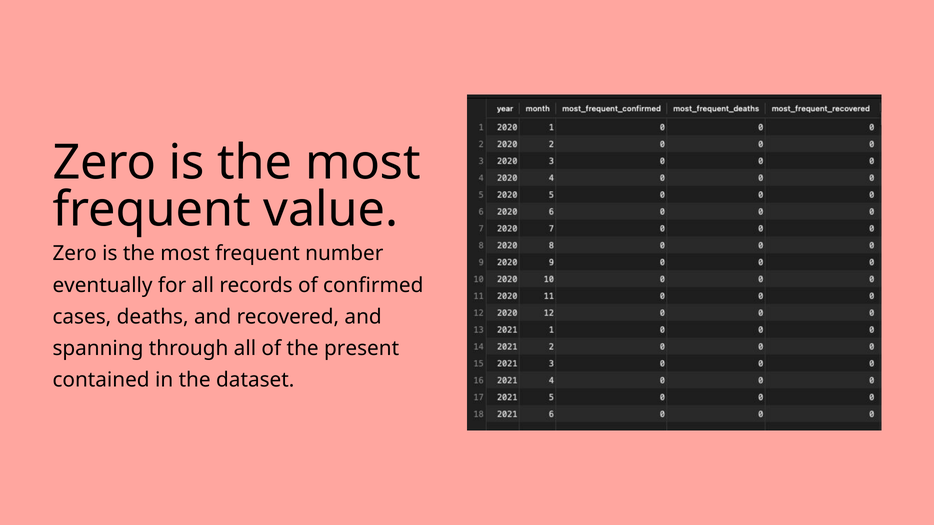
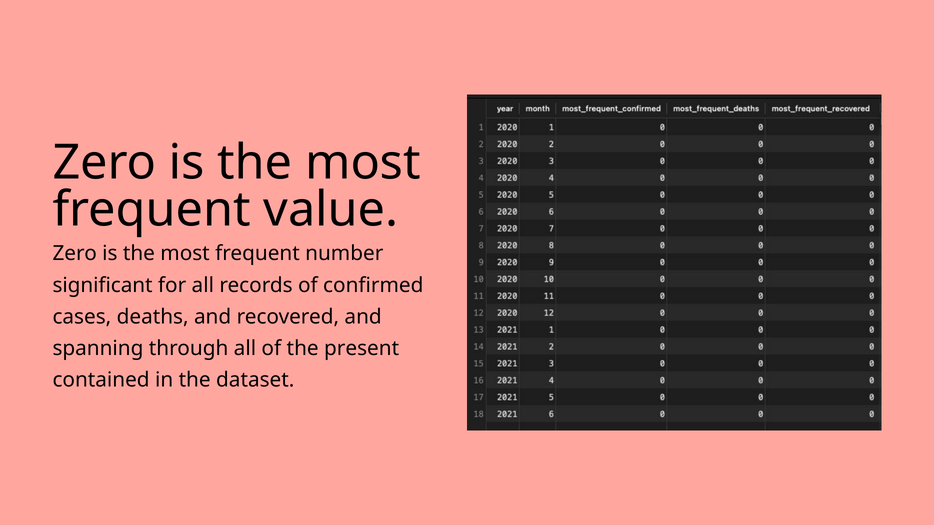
eventually: eventually -> significant (103, 285)
